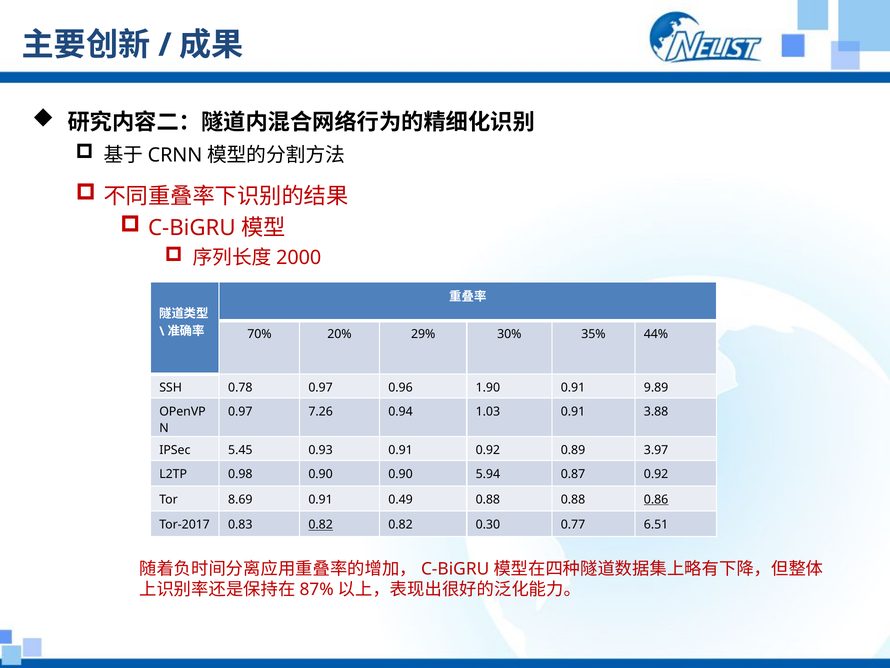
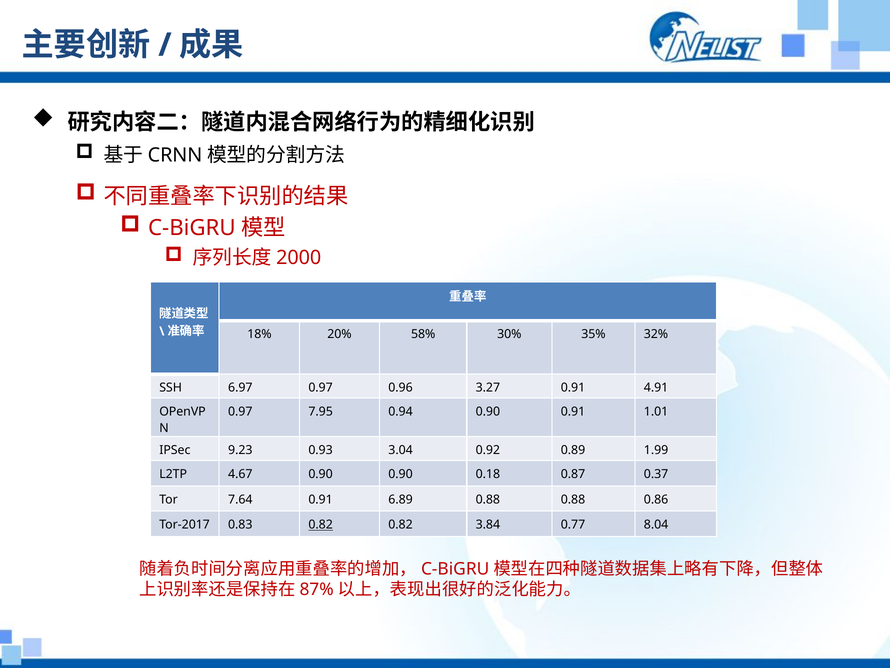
70%: 70% -> 18% (259, 334)
29%: 29% -> 58% (423, 334)
44%: 44% -> 32% (656, 334)
0.78: 0.78 -> 6.97 (240, 388)
1.90: 1.90 -> 3.27 (488, 388)
9.89: 9.89 -> 4.91 (656, 388)
7.26: 7.26 -> 7.95 (321, 411)
0.94 1.03: 1.03 -> 0.90 (488, 411)
3.88: 3.88 -> 1.01 (656, 411)
5.45: 5.45 -> 9.23 (240, 450)
0.93 0.91: 0.91 -> 3.04 (401, 450)
3.97: 3.97 -> 1.99 (656, 450)
0.98: 0.98 -> 4.67 (240, 474)
5.94: 5.94 -> 0.18 (488, 474)
0.87 0.92: 0.92 -> 0.37 (656, 474)
8.69: 8.69 -> 7.64 (240, 499)
0.49: 0.49 -> 6.89 (401, 499)
0.86 underline: present -> none (656, 499)
0.30: 0.30 -> 3.84 (488, 524)
6.51: 6.51 -> 8.04 (656, 524)
